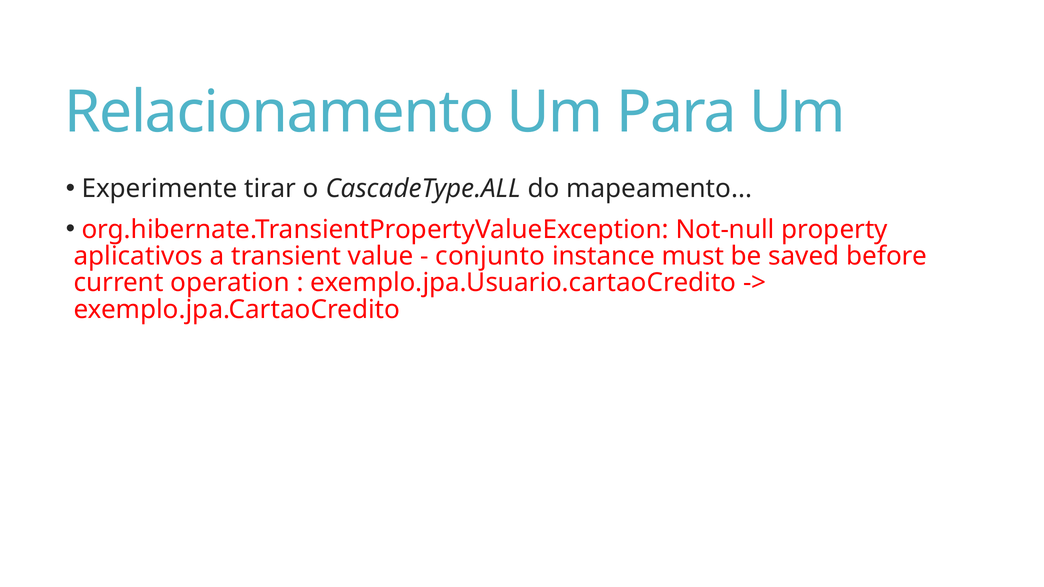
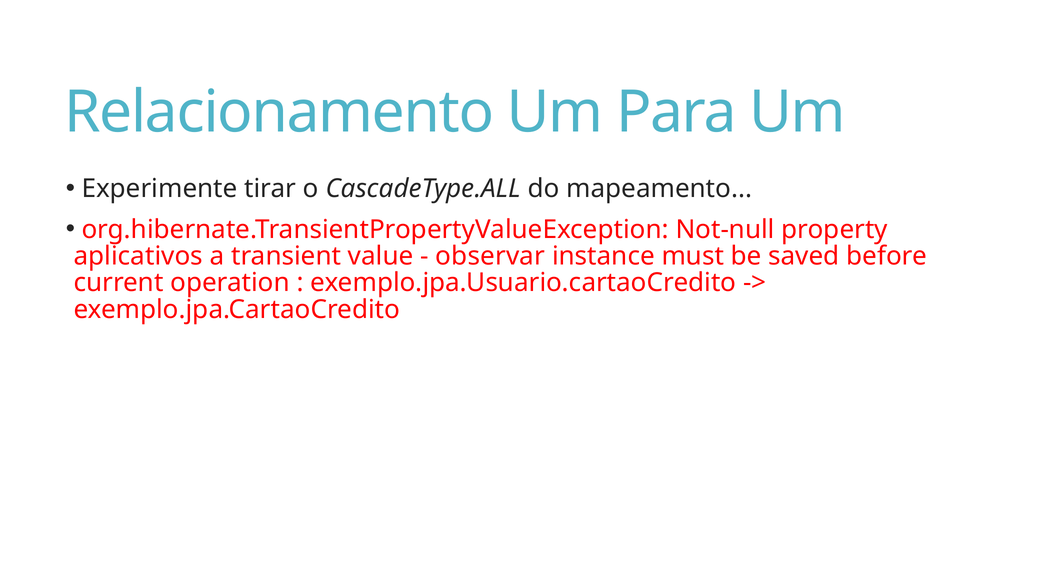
conjunto: conjunto -> observar (490, 256)
